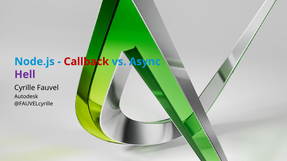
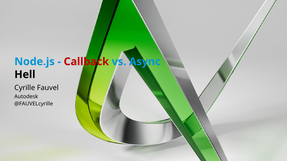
Hell colour: purple -> black (25, 75)
